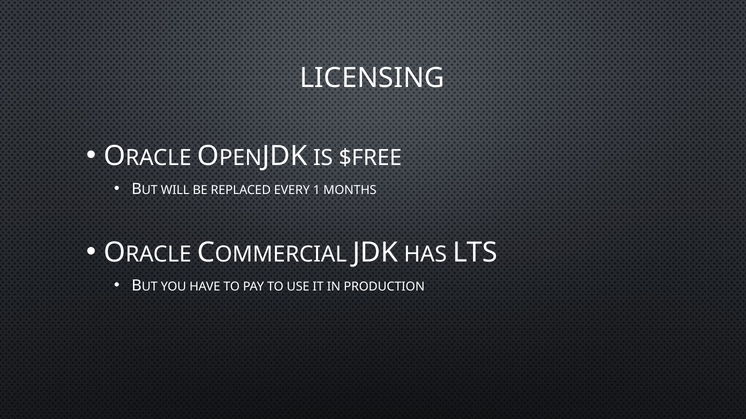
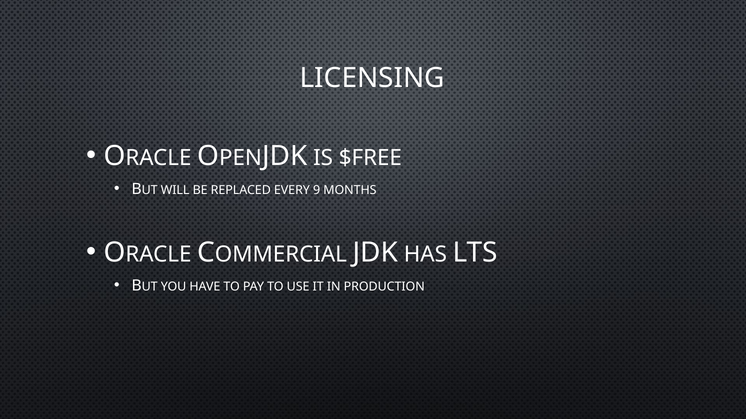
1: 1 -> 9 (317, 190)
